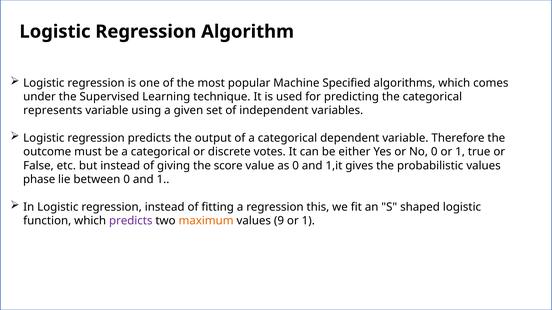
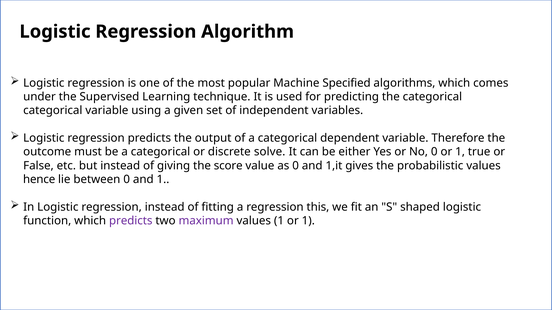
represents: represents -> categorical (53, 111)
votes: votes -> solve (270, 152)
phase: phase -> hence (39, 180)
maximum colour: orange -> purple (206, 221)
values 9: 9 -> 1 (279, 221)
